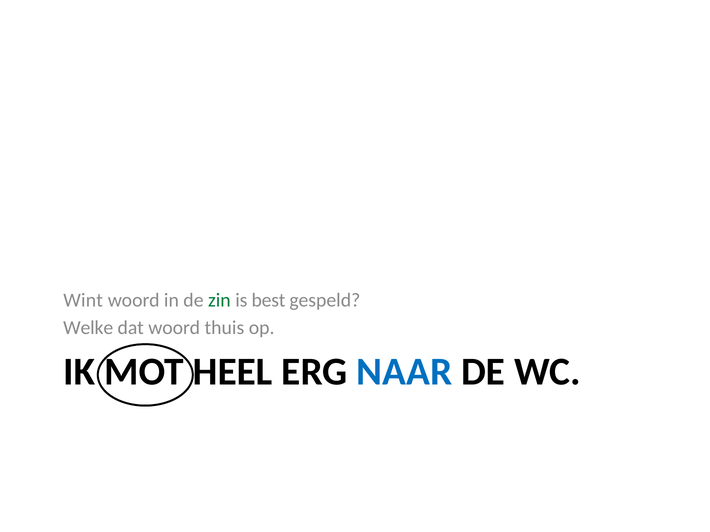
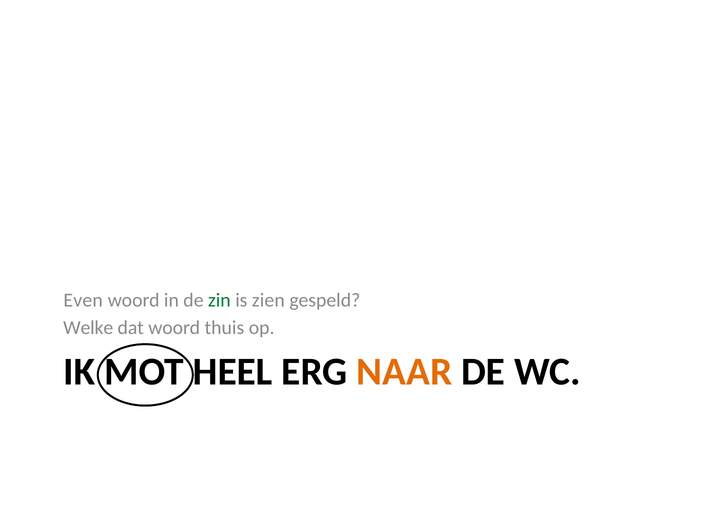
Wint: Wint -> Even (83, 301)
best: best -> zien (268, 301)
NAAR colour: blue -> orange (404, 372)
